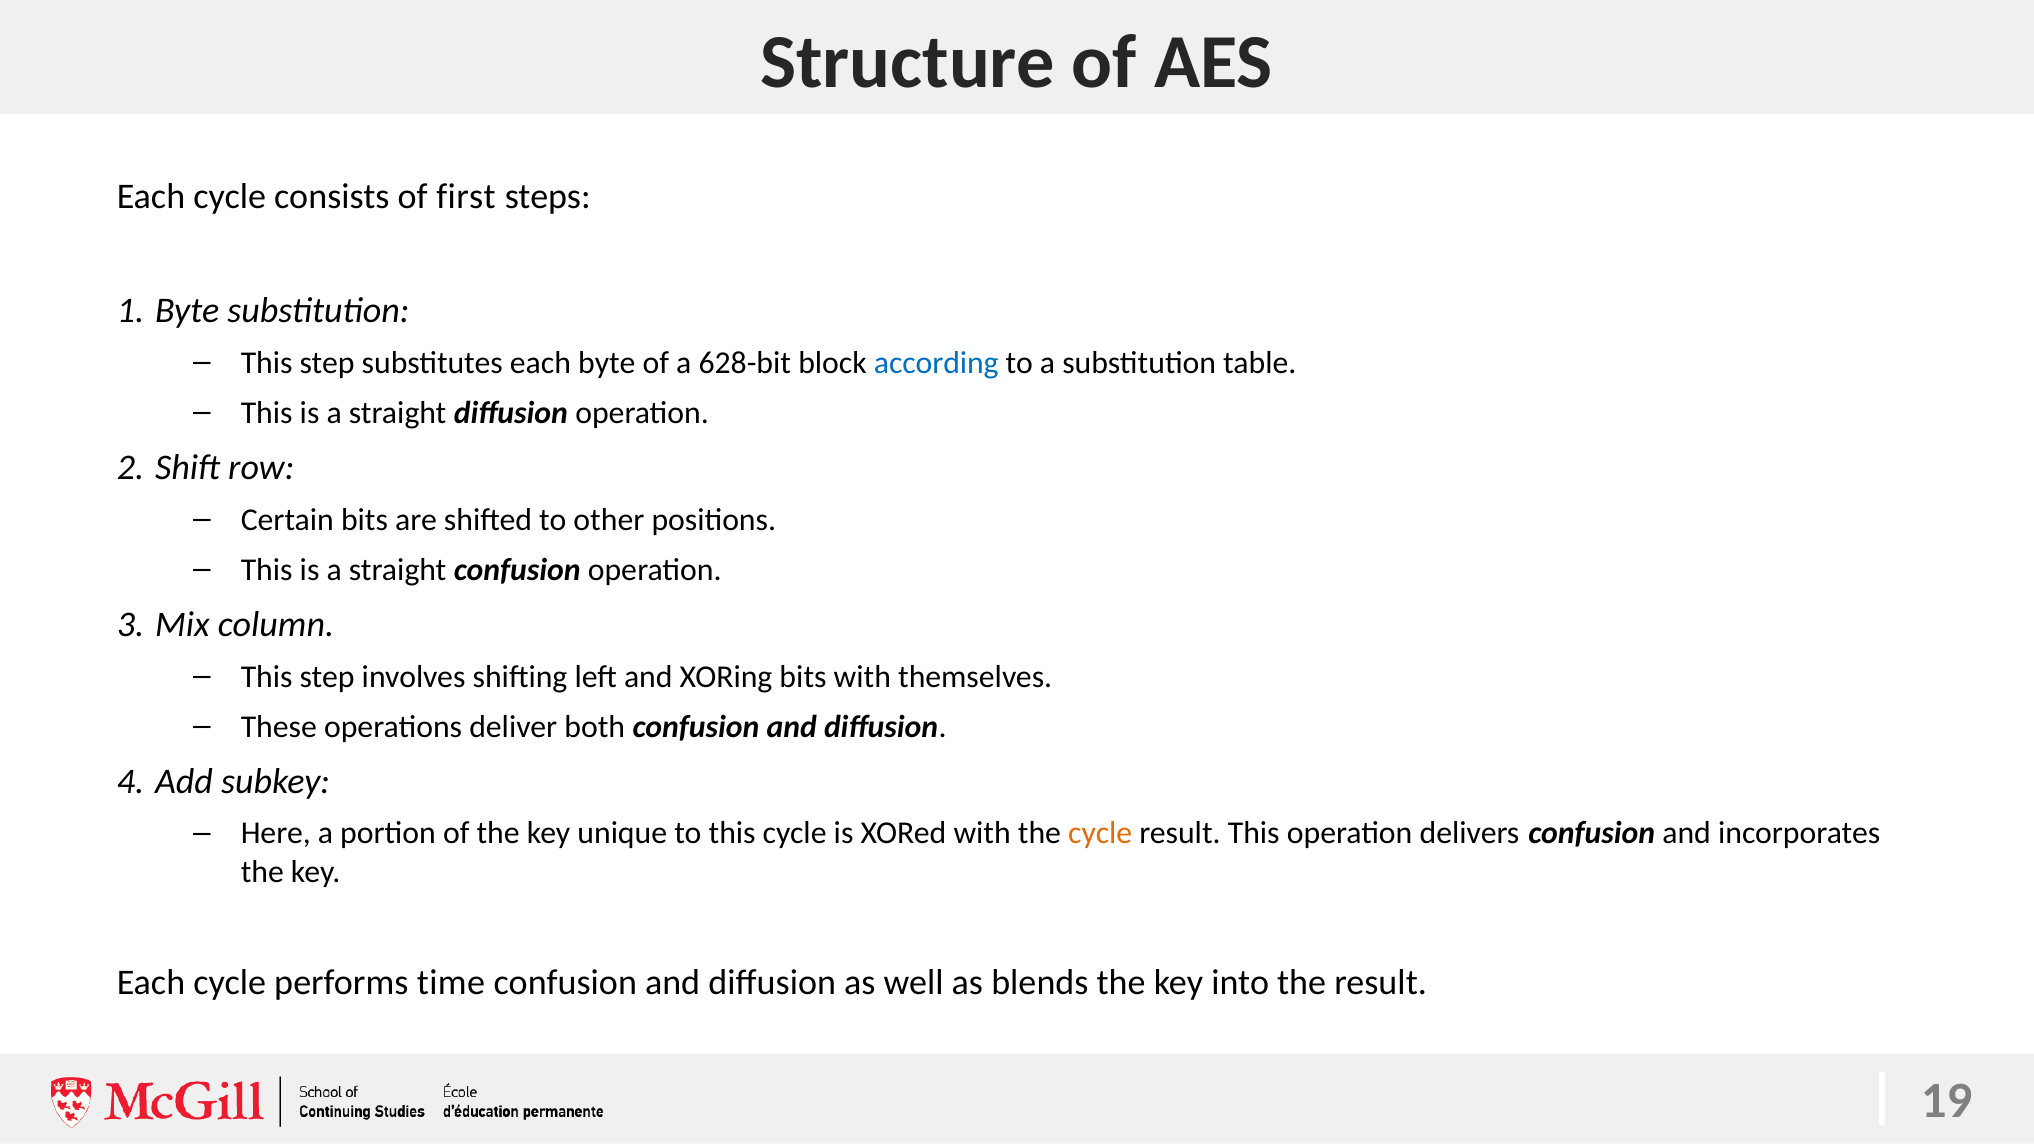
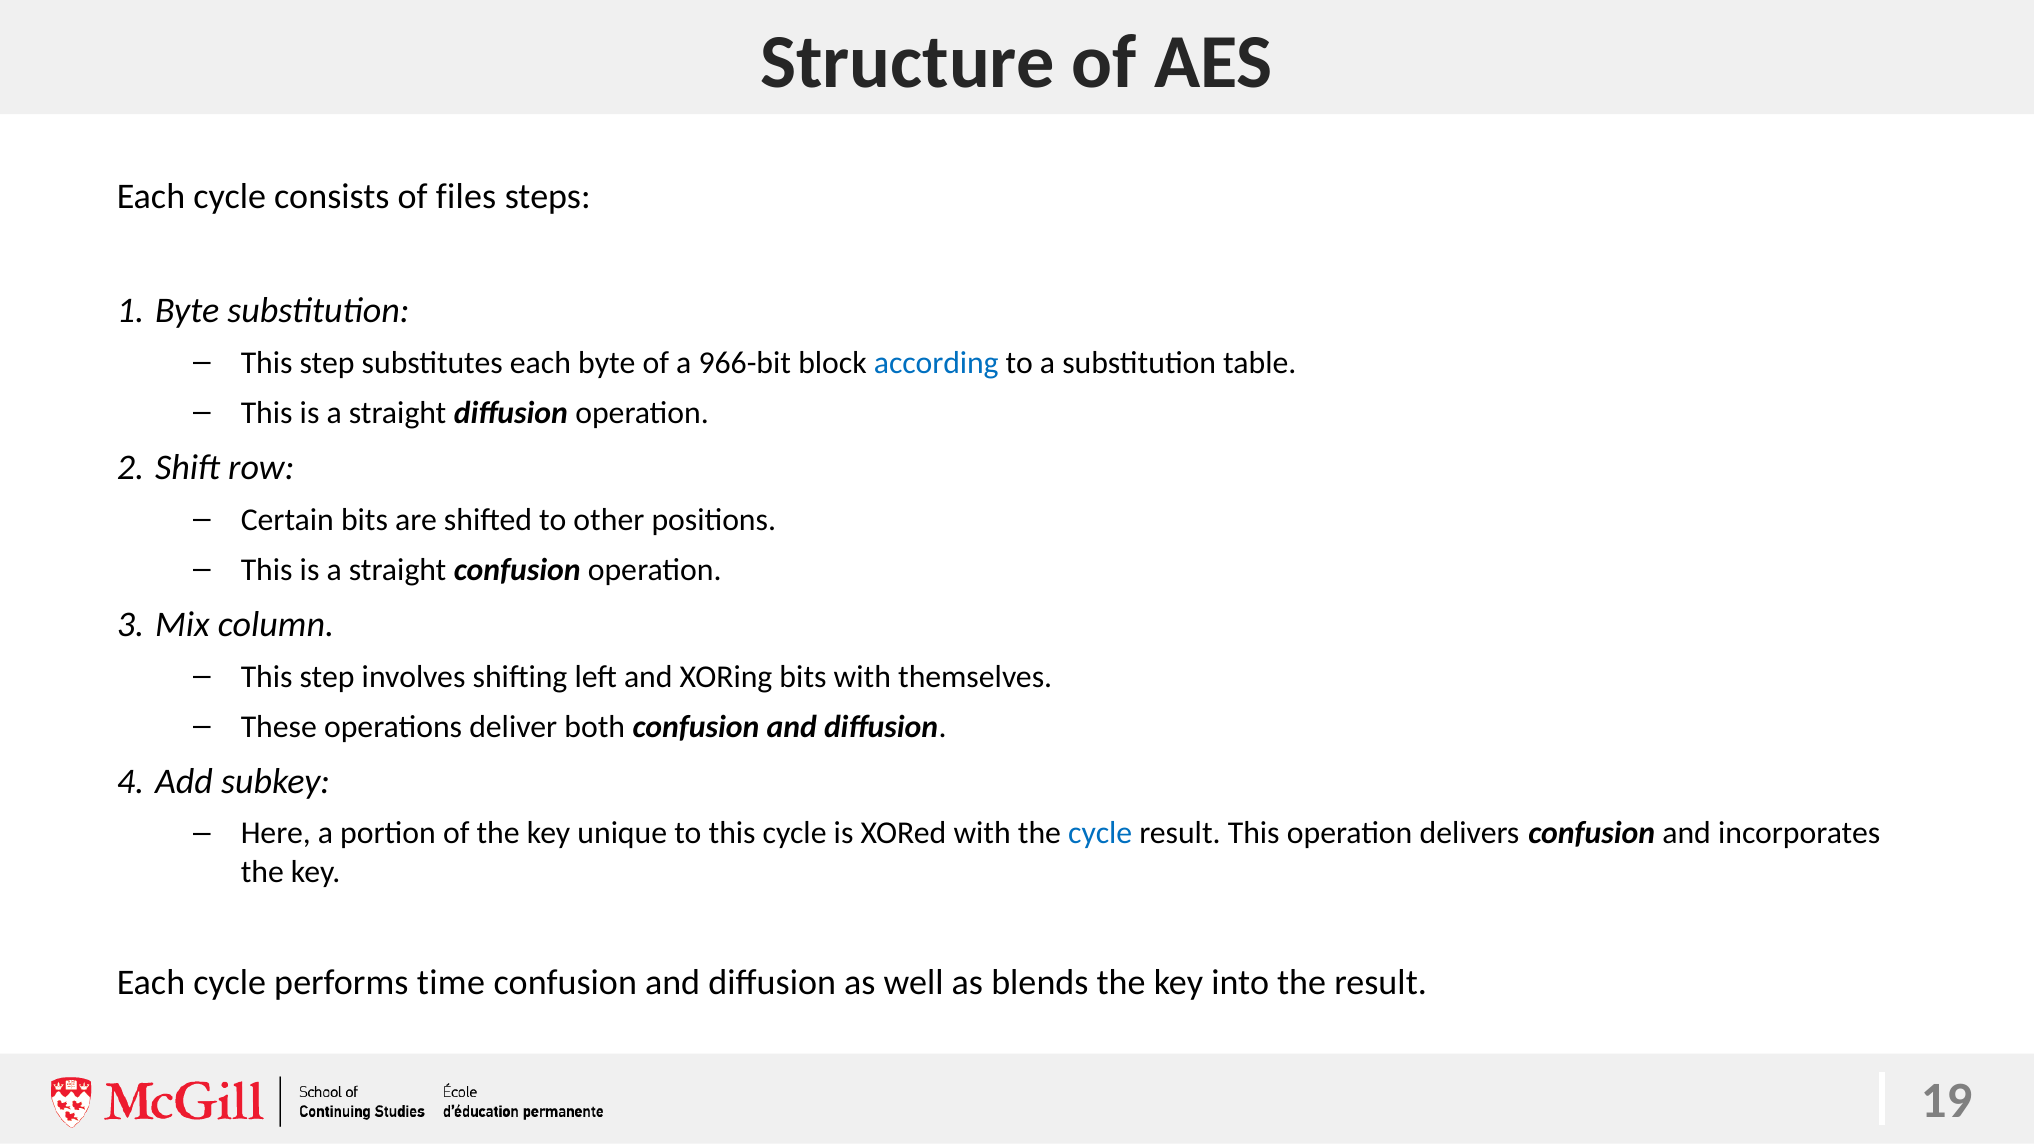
first: first -> files (466, 197)
628-bit: 628-bit -> 966-bit (745, 363)
cycle colour: orange -> blue (1100, 834)
